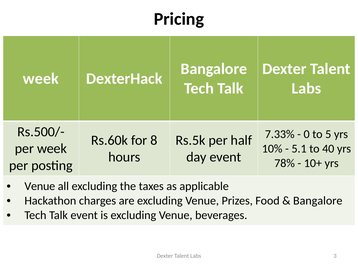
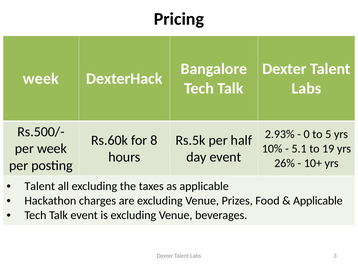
7.33%: 7.33% -> 2.93% (280, 134)
40: 40 -> 19 (328, 149)
78%: 78% -> 26% (285, 163)
Venue: Venue -> Talent (40, 186)
Bangalore: Bangalore -> Applicable (318, 201)
